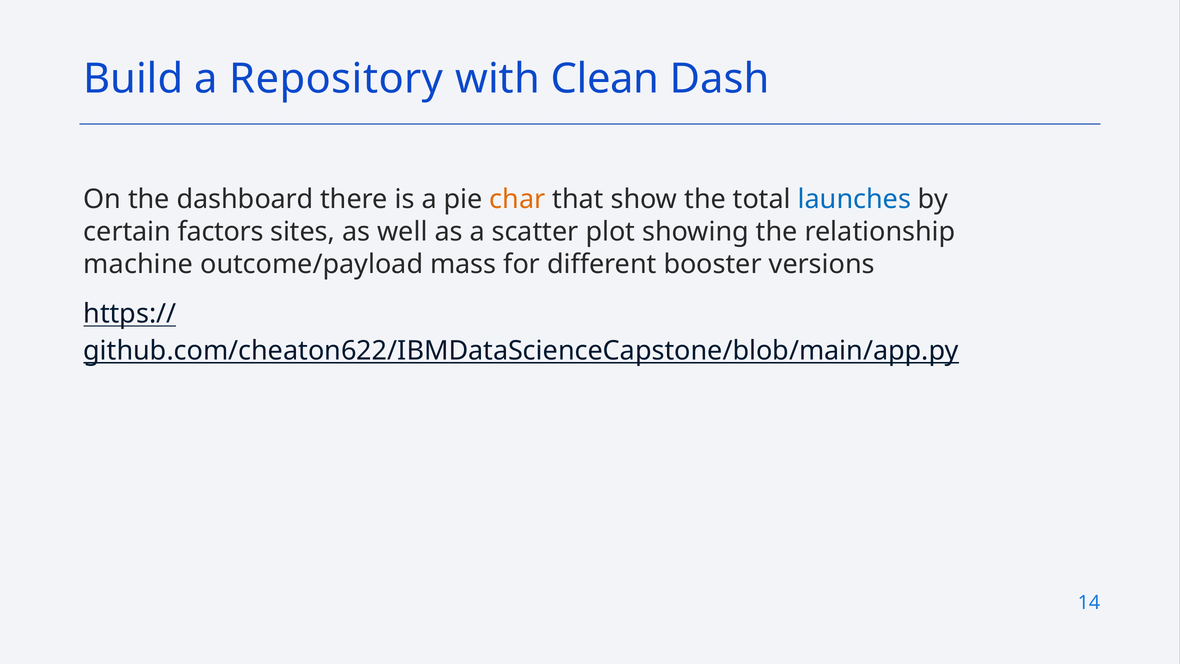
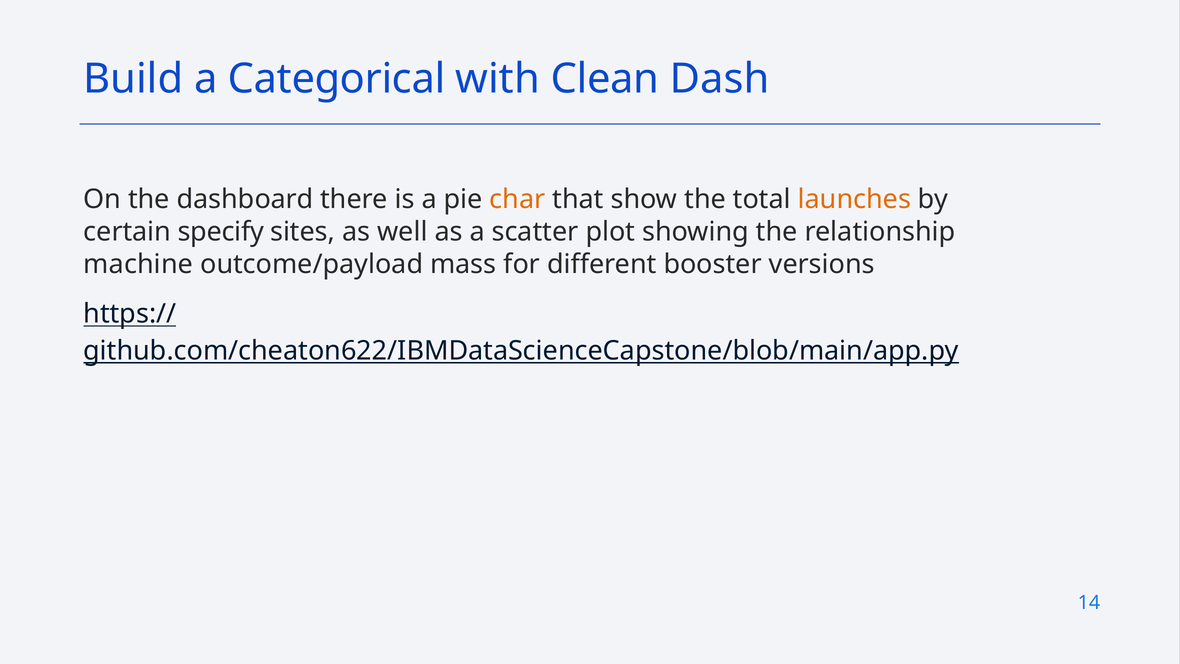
Repository: Repository -> Categorical (337, 79)
launches colour: blue -> orange (854, 199)
factors: factors -> specify (221, 232)
